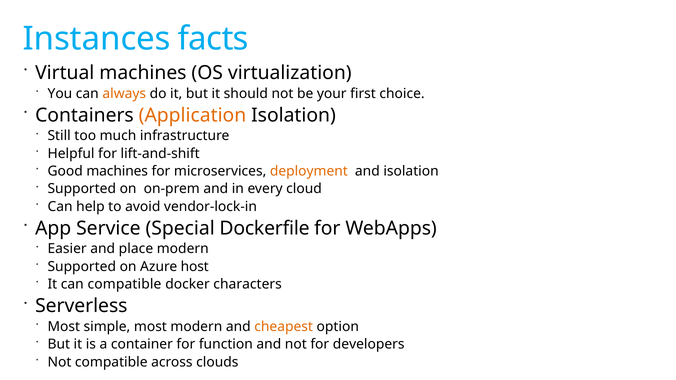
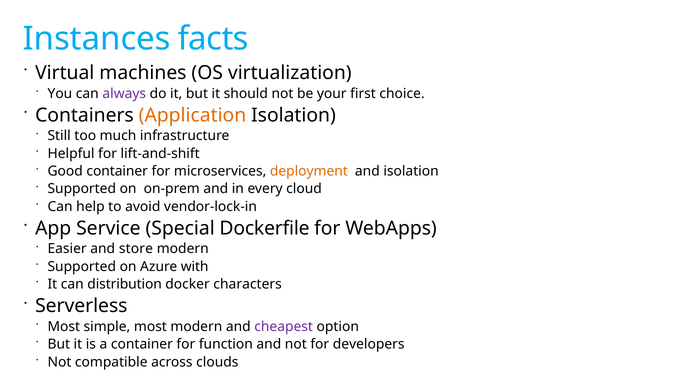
always colour: orange -> purple (124, 94)
Good machines: machines -> container (117, 171)
place: place -> store (136, 249)
host: host -> with (195, 267)
can compatible: compatible -> distribution (125, 284)
cheapest colour: orange -> purple (284, 327)
